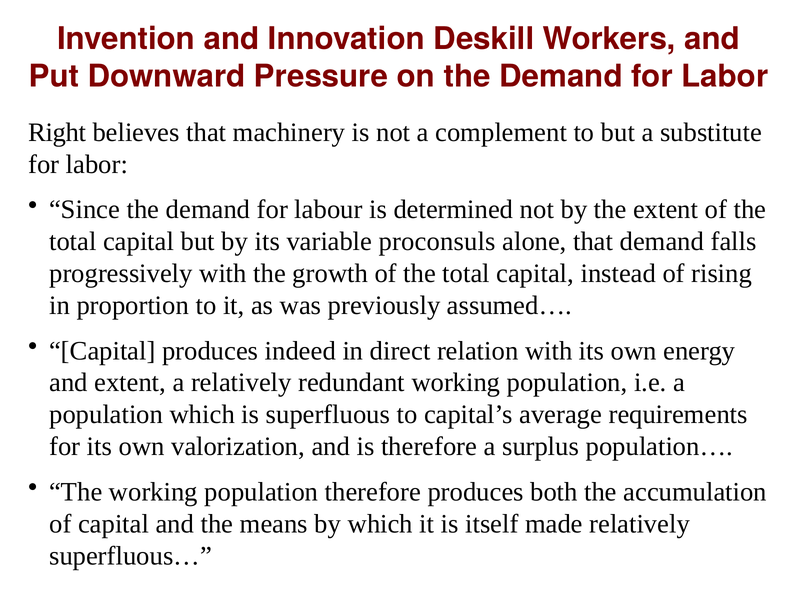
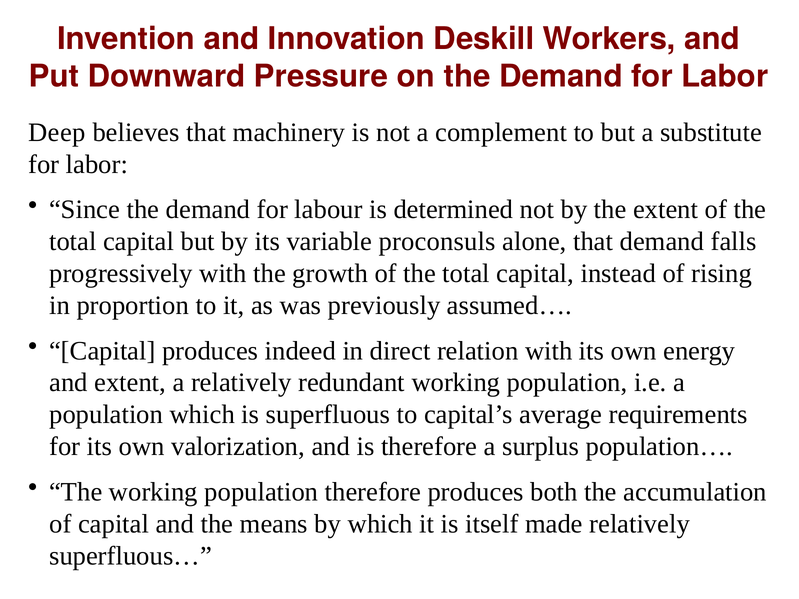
Right: Right -> Deep (57, 133)
